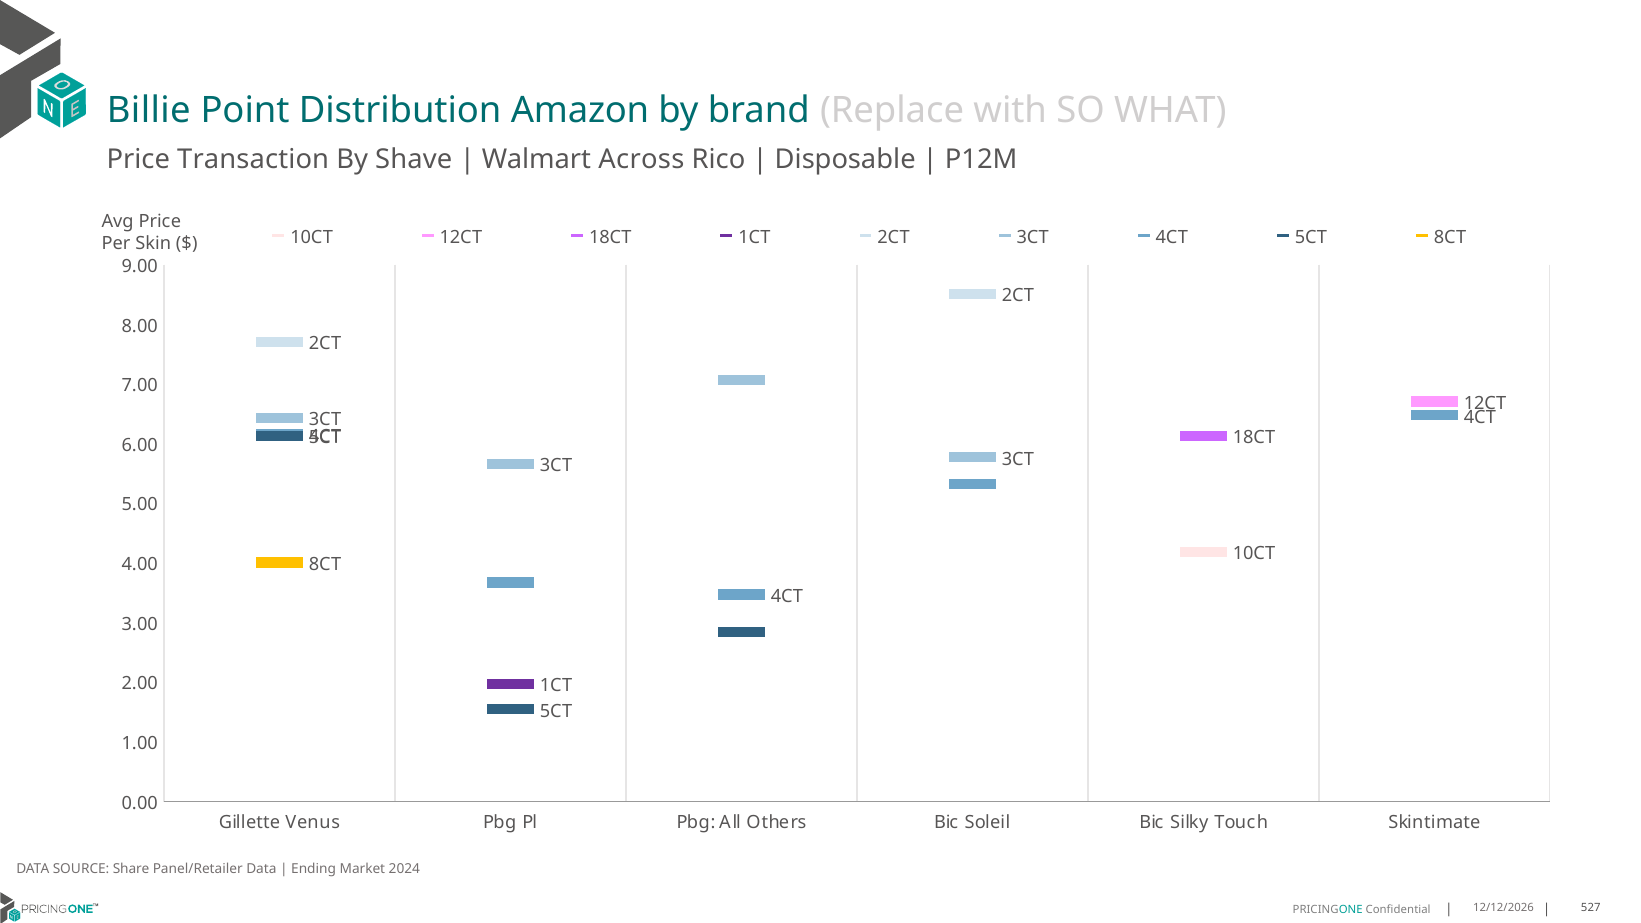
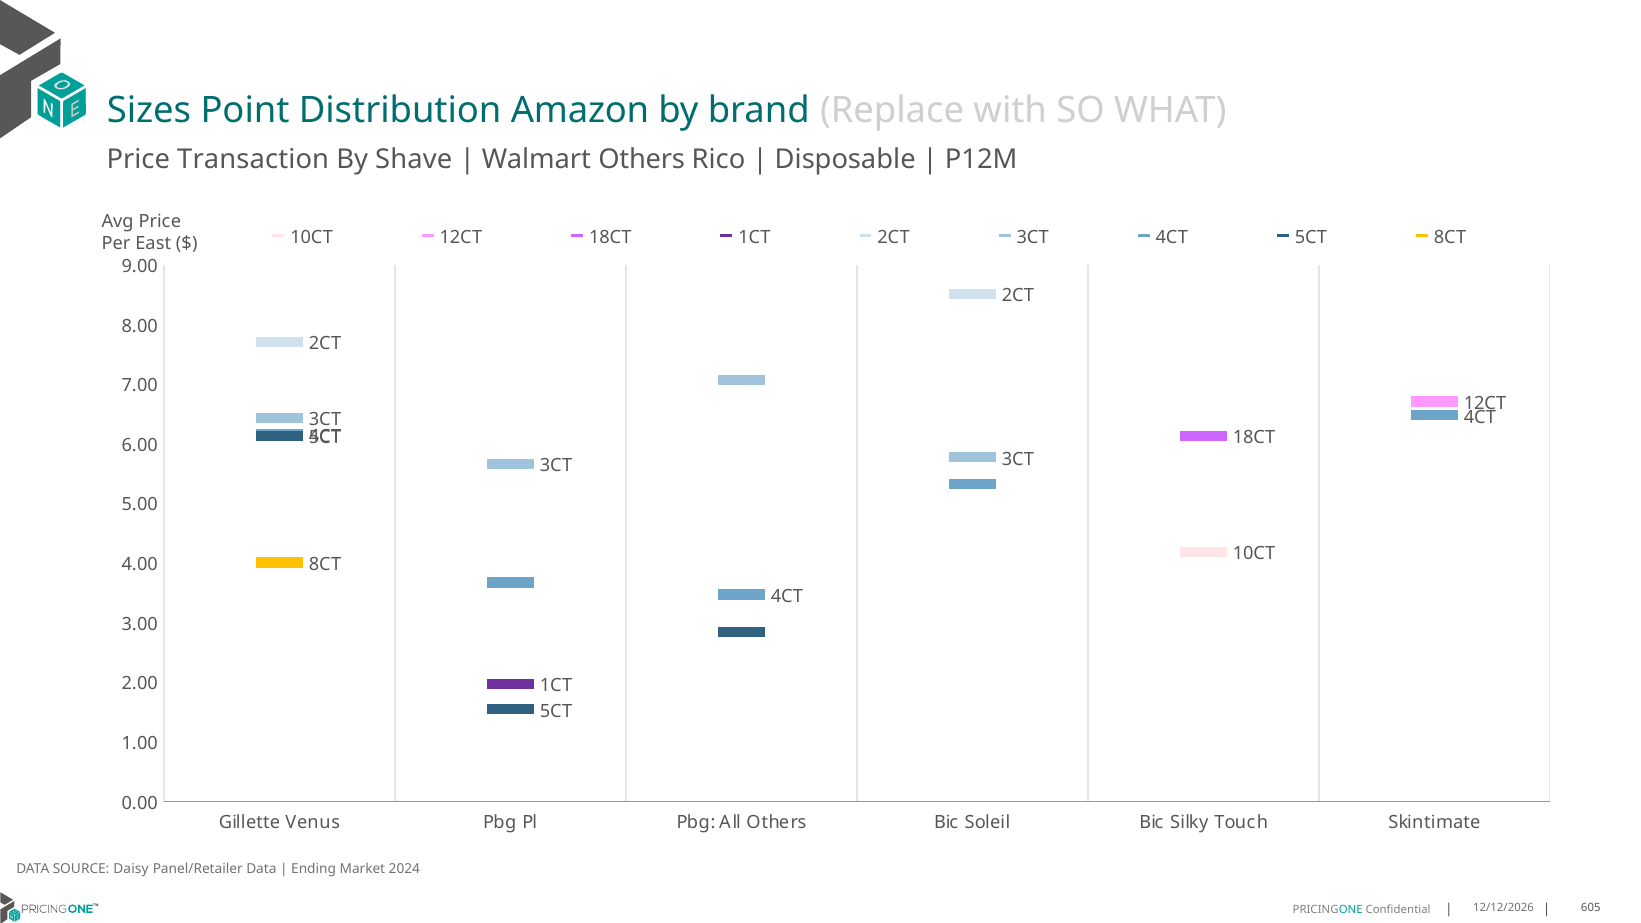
Billie: Billie -> Sizes (149, 110)
Walmart Across: Across -> Others (642, 160)
Skin: Skin -> East (153, 244)
Share: Share -> Daisy (131, 869)
527: 527 -> 605 (1591, 908)
